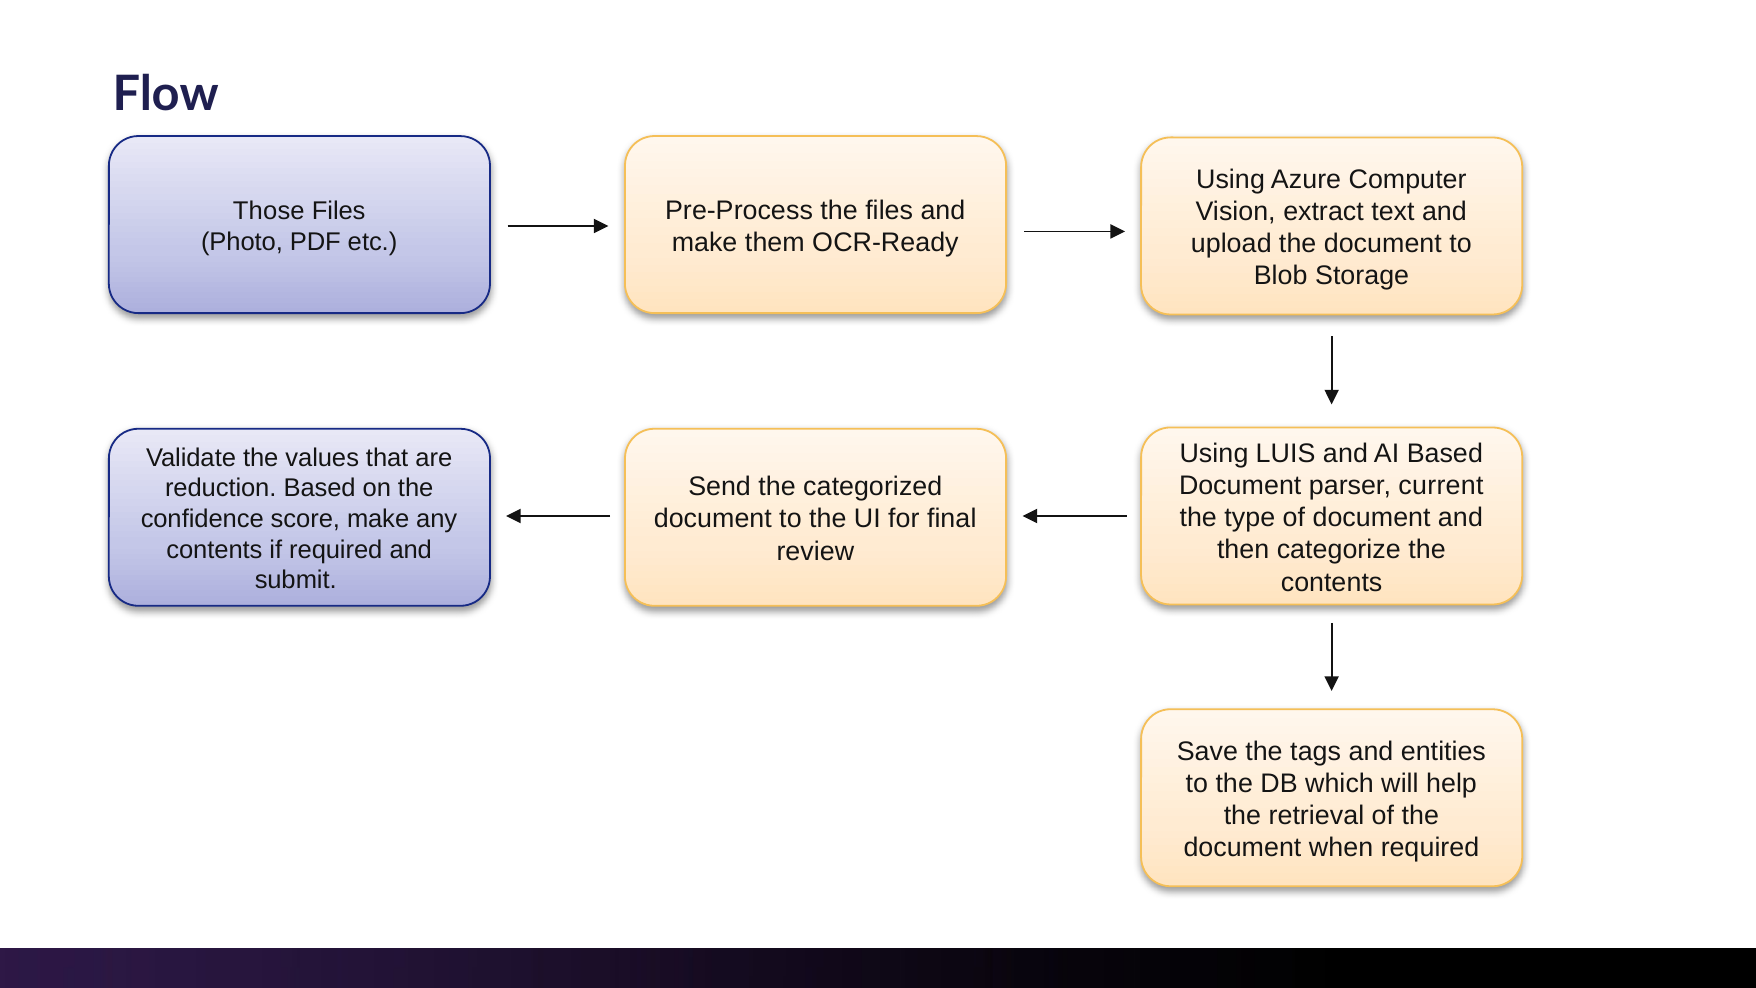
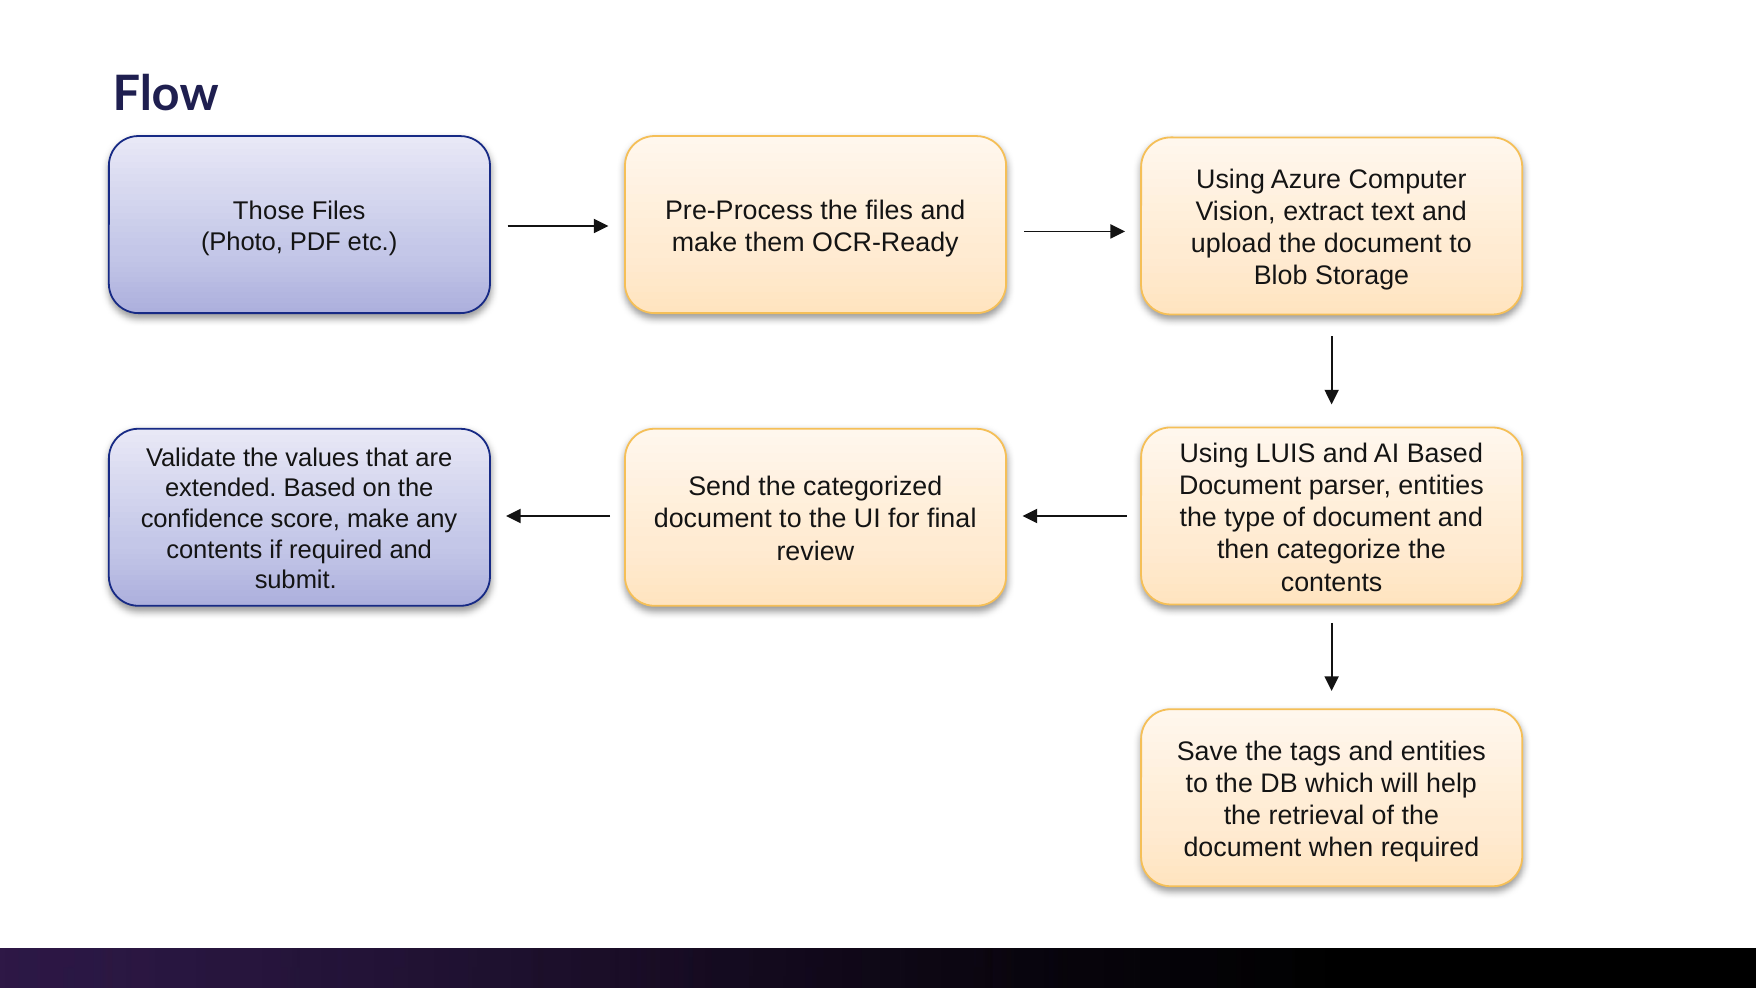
parser current: current -> entities (1441, 485)
reduction: reduction -> extended (221, 488)
